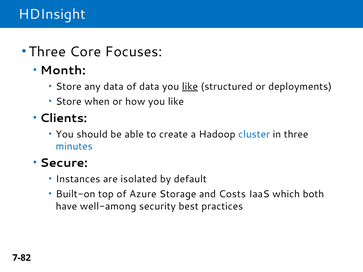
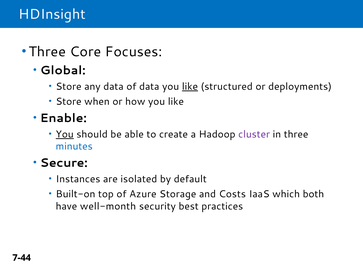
Month: Month -> Global (63, 70)
Clients: Clients -> Enable (63, 118)
You underline: none -> present (65, 134)
cluster colour: blue -> purple (254, 134)
well-among: well-among -> well-month (108, 206)
7-82: 7-82 -> 7-44 (22, 258)
